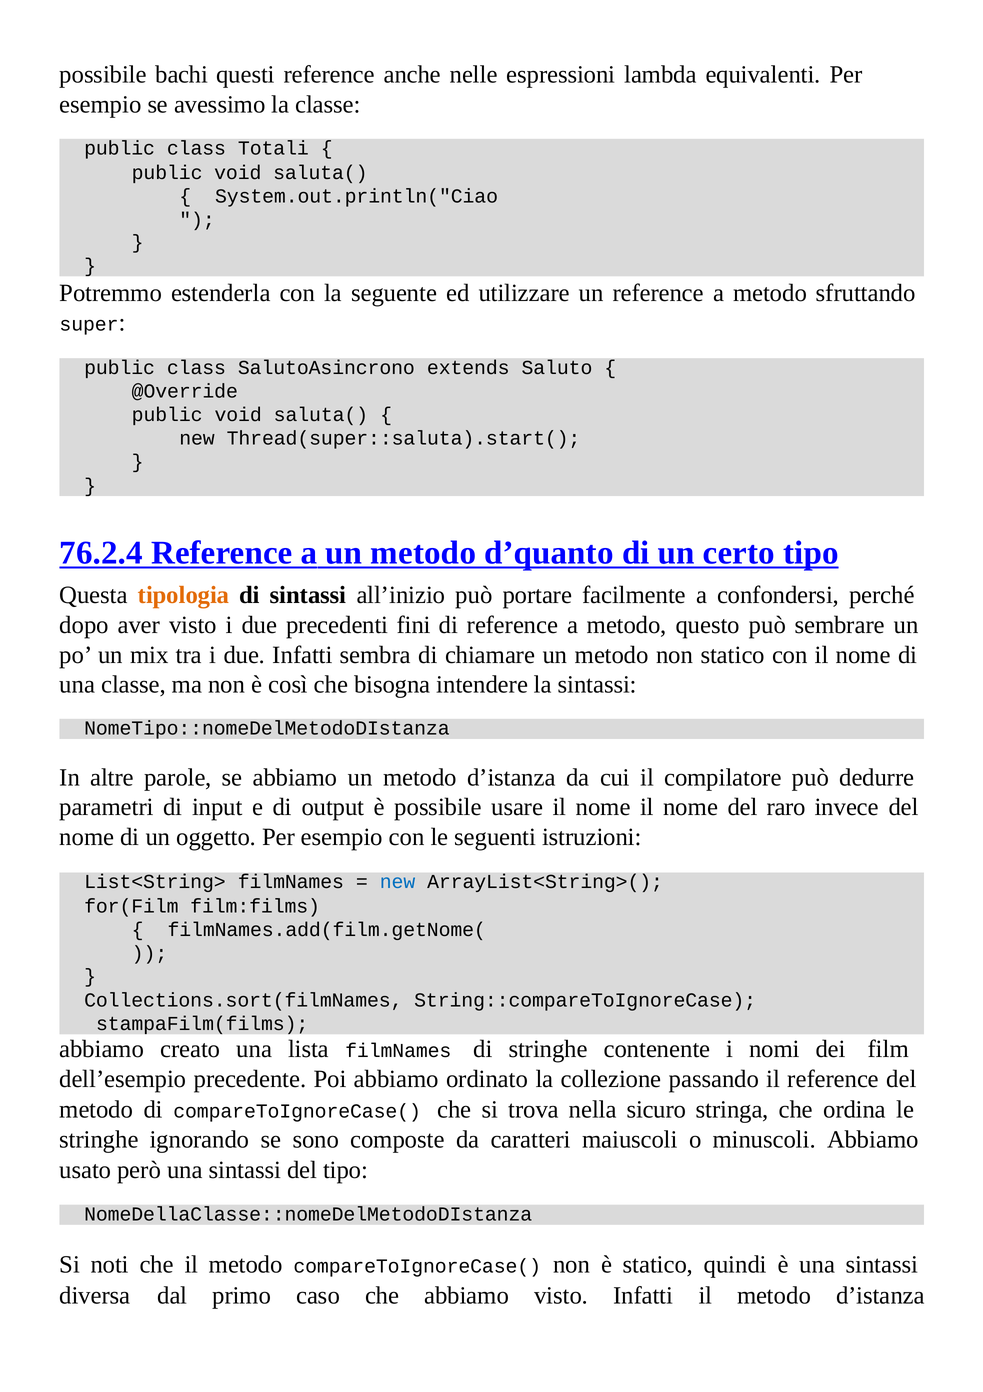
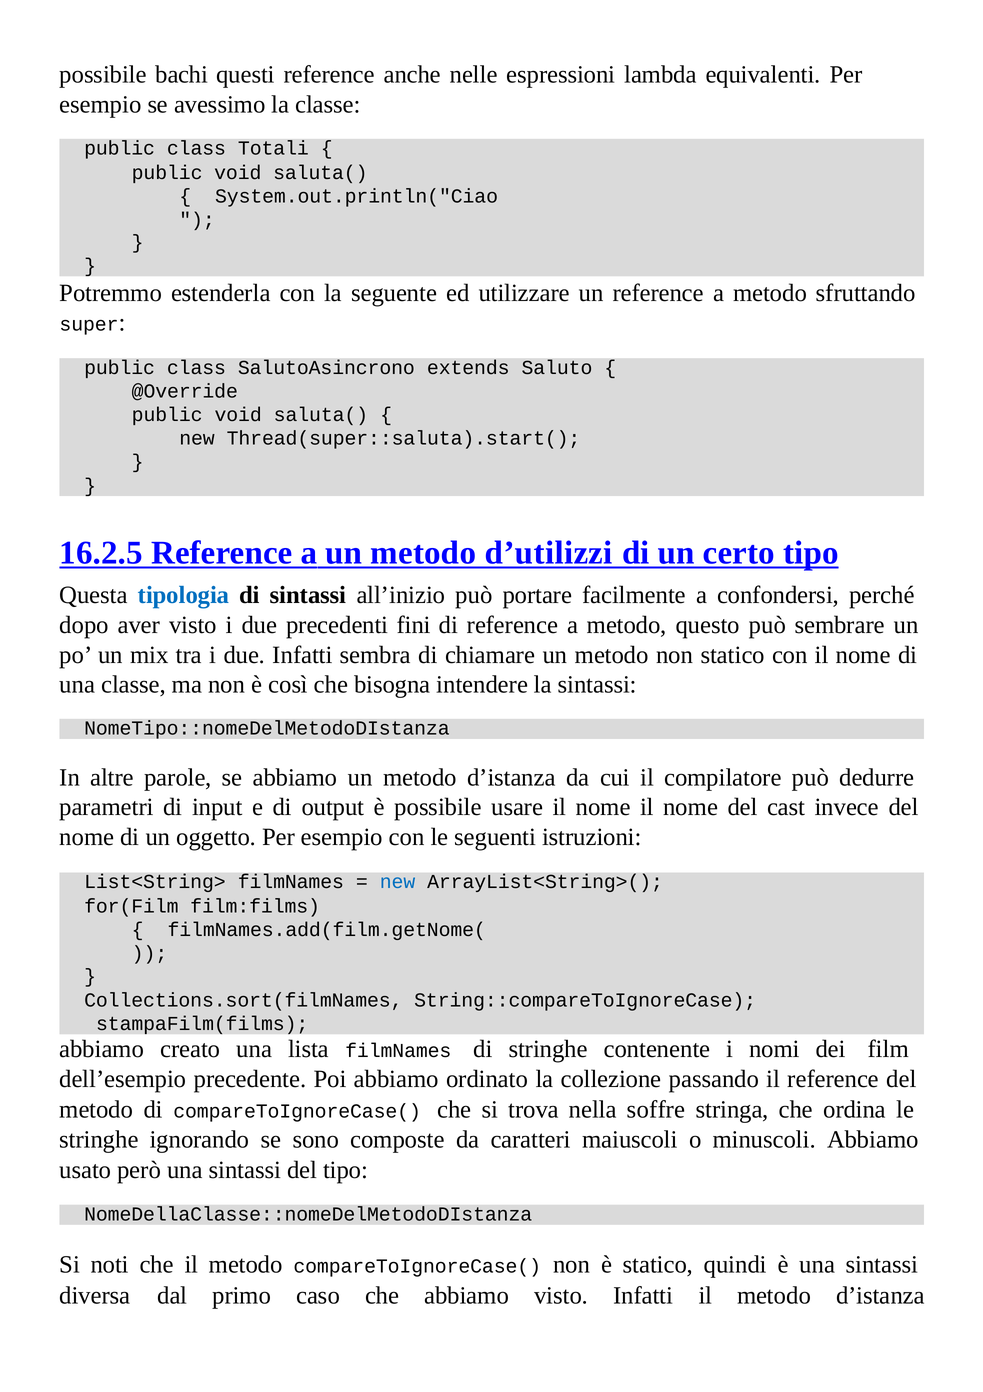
76.2.4: 76.2.4 -> 16.2.5 (101, 553)
d’quanto: d’quanto -> d’utilizzi (549, 553)
tipologia colour: orange -> blue (184, 595)
raro: raro -> cast (786, 807)
sicuro: sicuro -> soffre (656, 1109)
